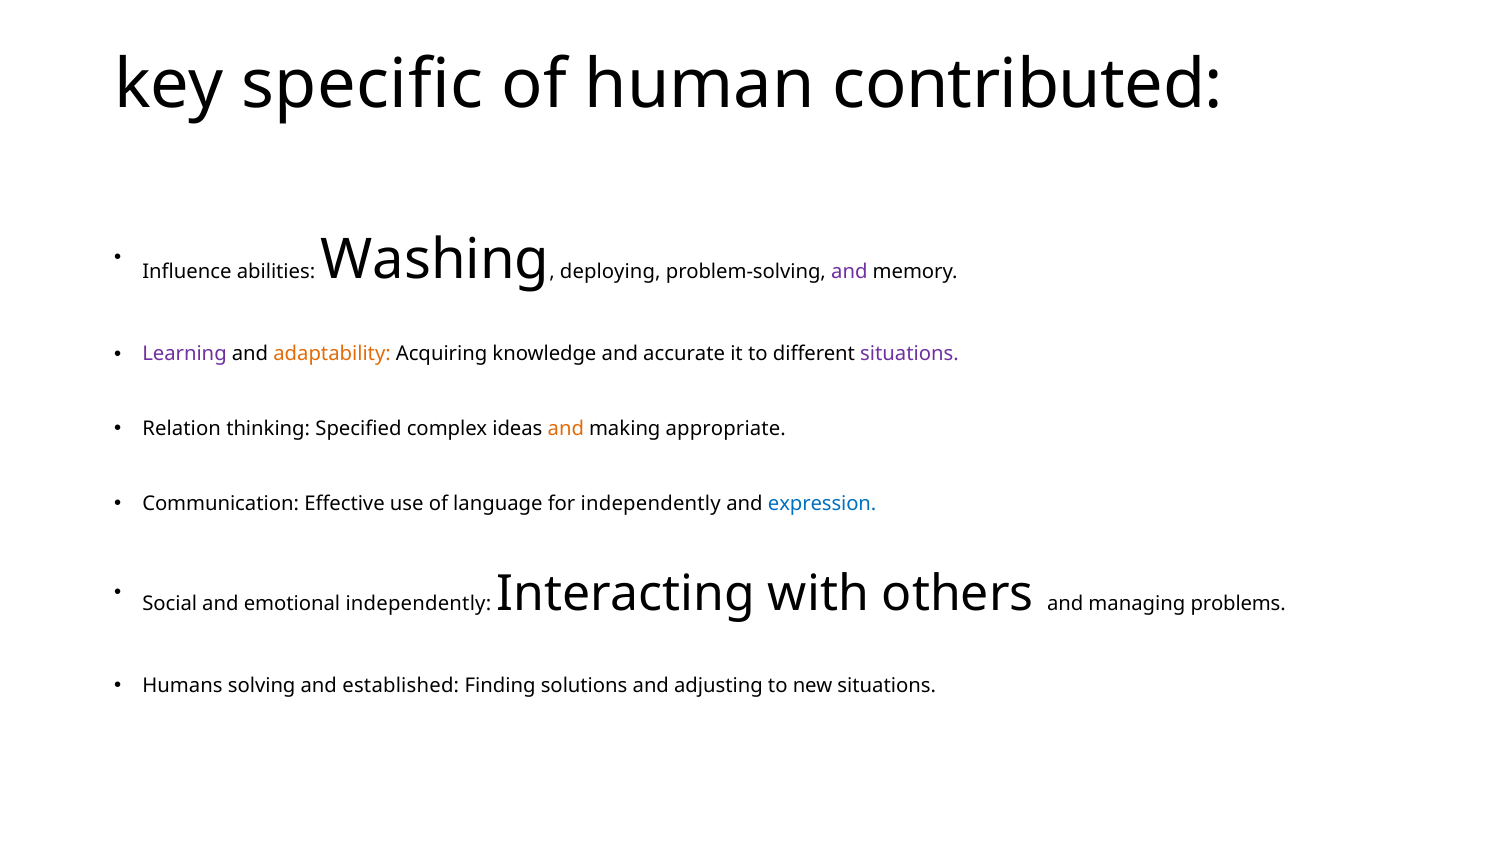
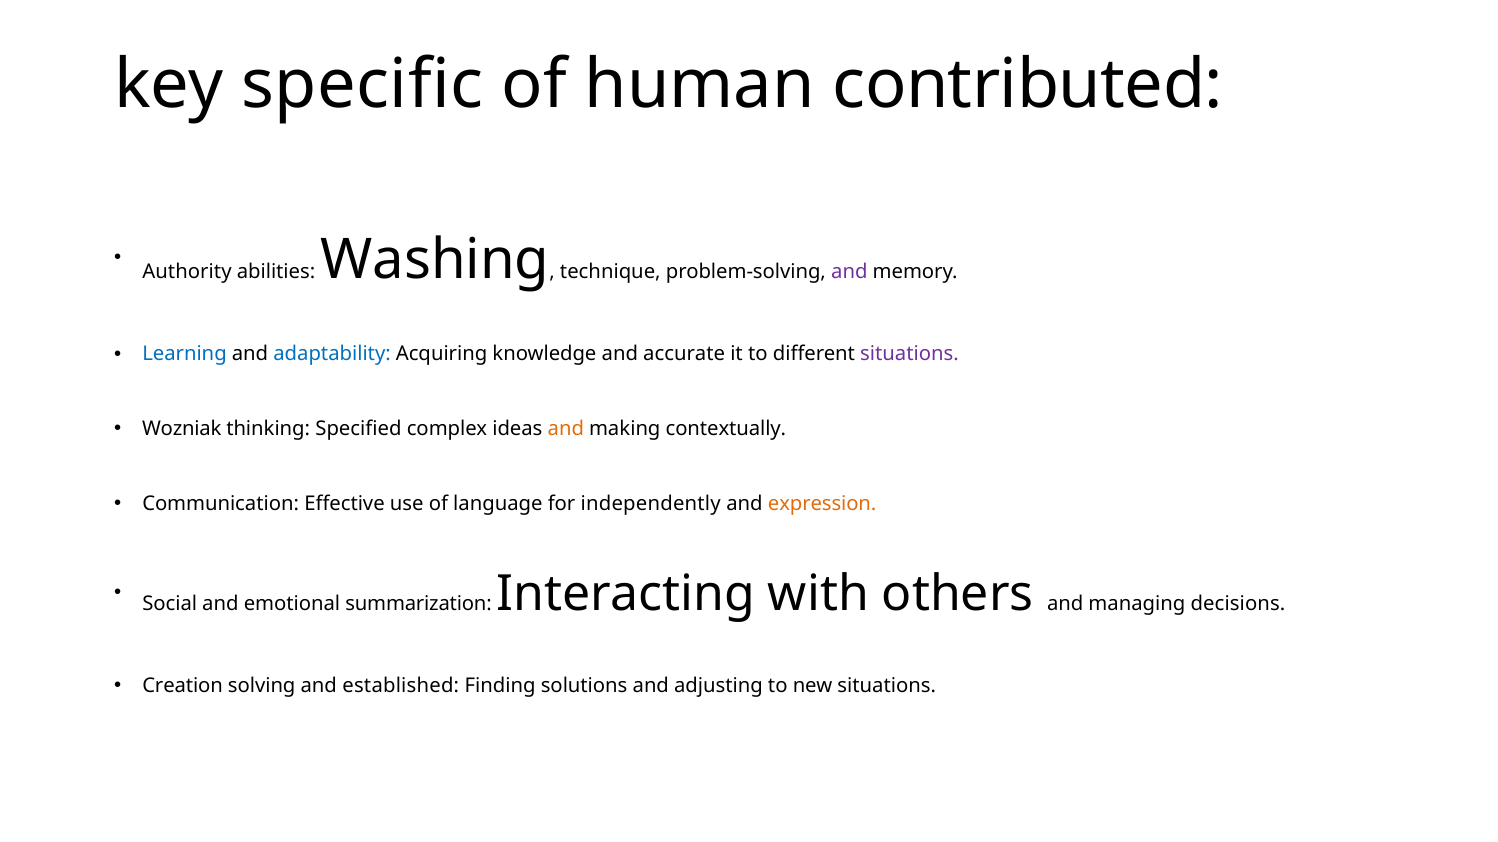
Influence: Influence -> Authority (187, 272)
deploying: deploying -> technique (610, 272)
Learning colour: purple -> blue (185, 354)
adaptability colour: orange -> blue (332, 354)
Relation: Relation -> Wozniak (182, 429)
appropriate: appropriate -> contextually (726, 429)
expression colour: blue -> orange (822, 504)
emotional independently: independently -> summarization (419, 605)
problems: problems -> decisions (1238, 605)
Humans: Humans -> Creation (183, 686)
